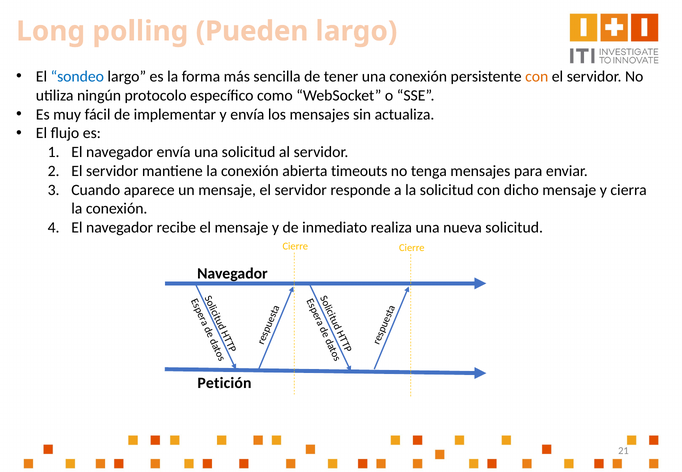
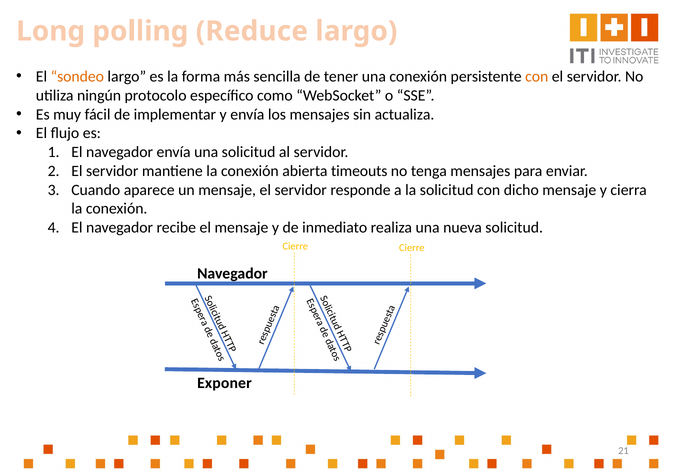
Pueden: Pueden -> Reduce (252, 31)
sondeo colour: blue -> orange (77, 77)
Petición: Petición -> Exponer (224, 383)
